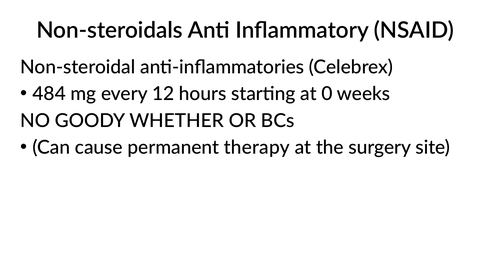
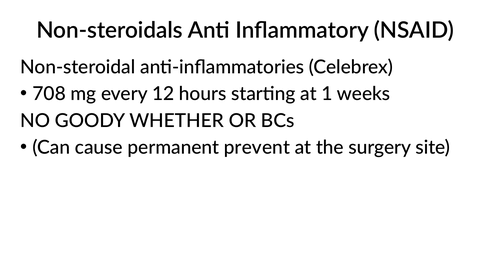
484: 484 -> 708 (49, 94)
0: 0 -> 1 (327, 94)
therapy: therapy -> prevent (257, 147)
